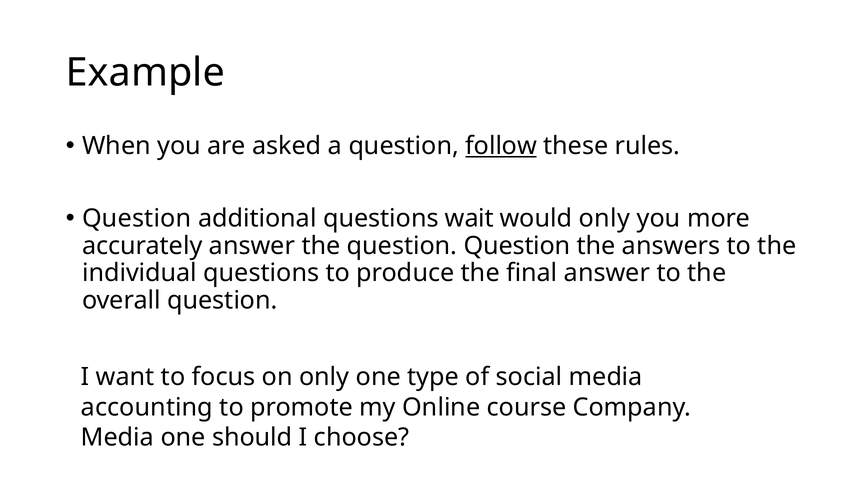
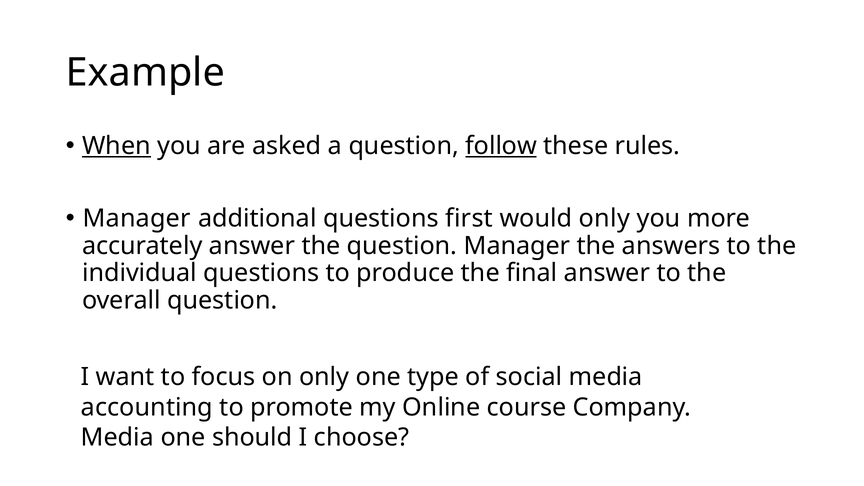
When underline: none -> present (116, 146)
Question: Question -> Manager (137, 219)
wait: wait -> first (469, 219)
question Question: Question -> Manager (517, 246)
